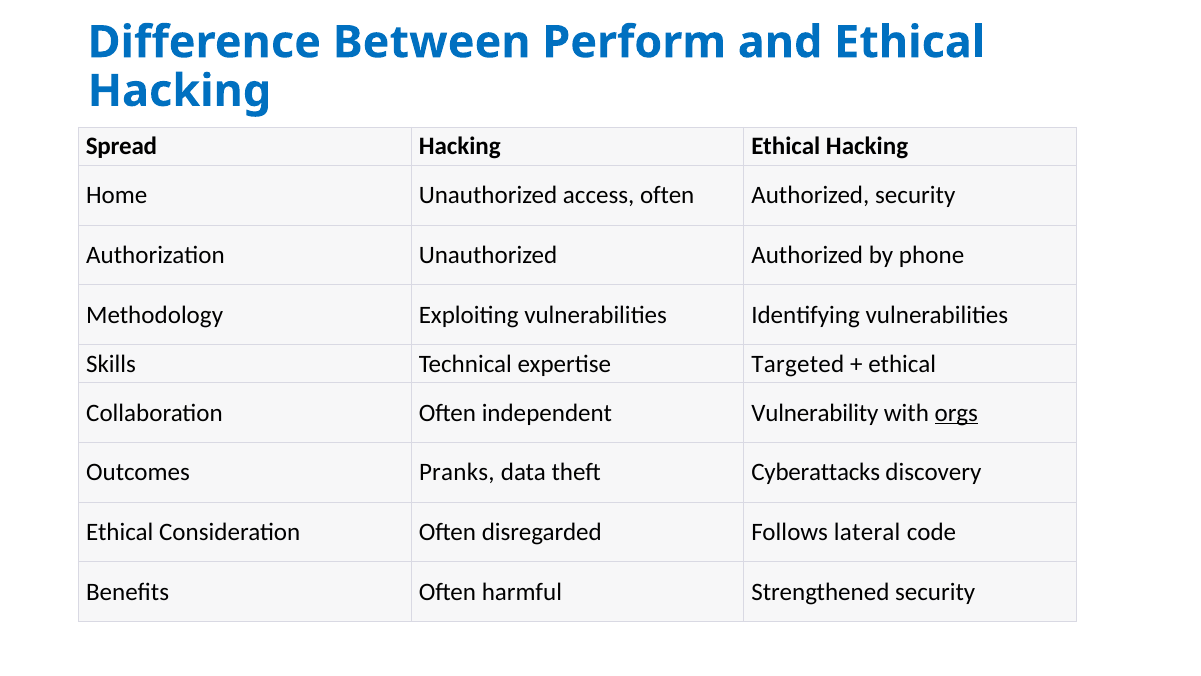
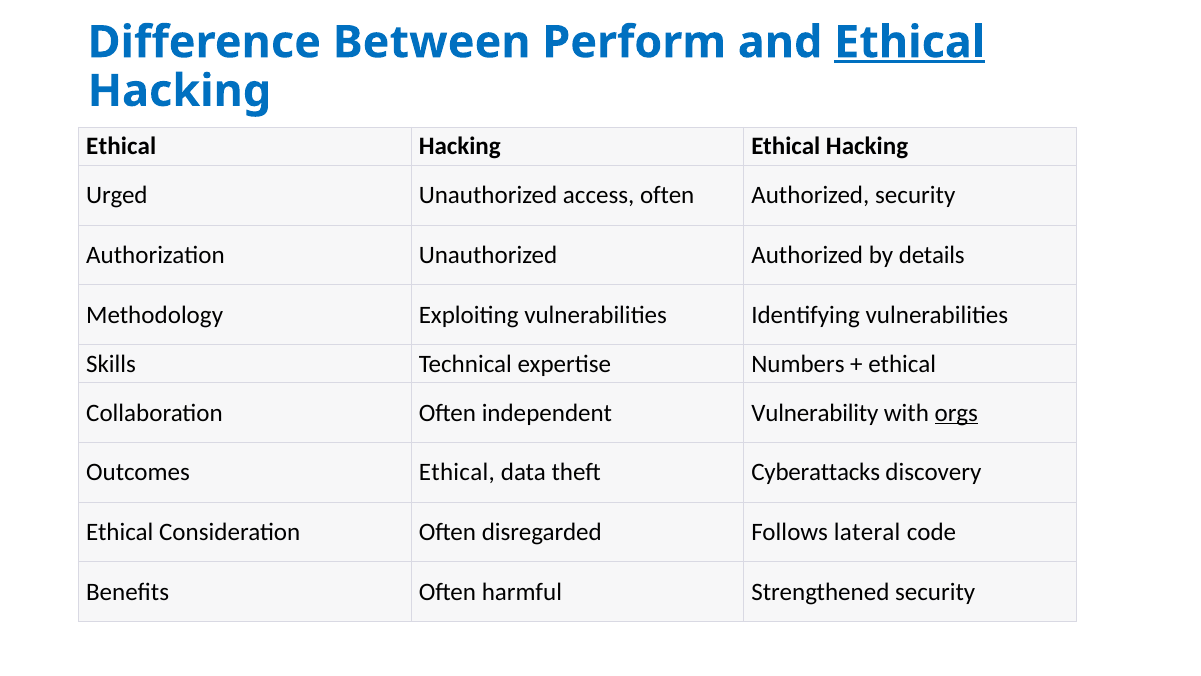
Ethical underline: none -> present (910, 42)
Spread: Spread -> Ethical (121, 147)
Home: Home -> Urged (117, 195)
phone: phone -> details (932, 255)
Targeted: Targeted -> Numbers (798, 364)
Outcomes Pranks: Pranks -> Ethical (457, 472)
